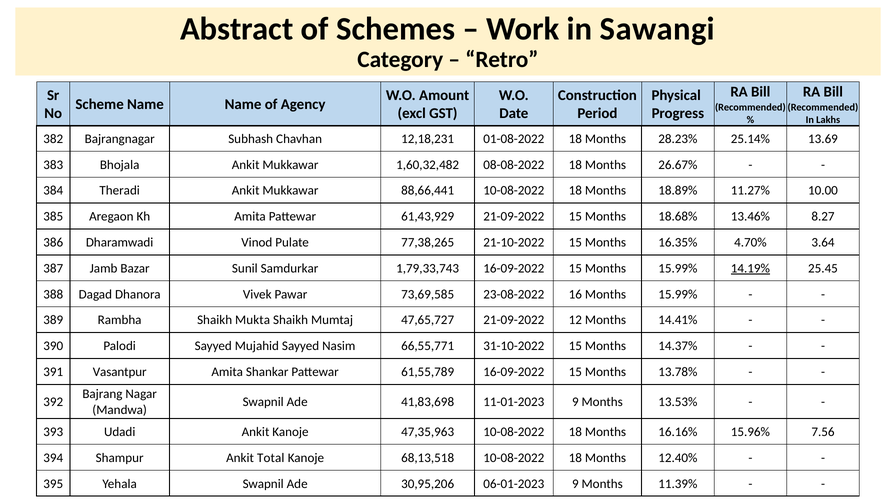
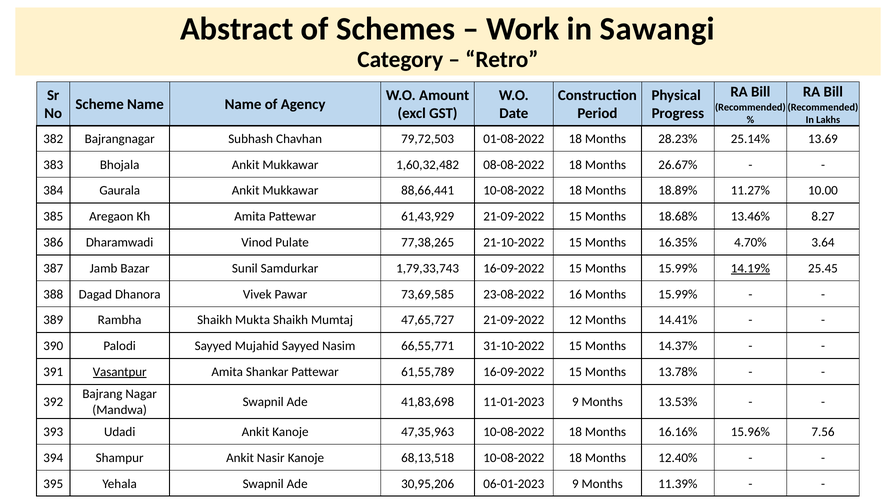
12,18,231: 12,18,231 -> 79,72,503 (428, 139)
Theradi: Theradi -> Gaurala (120, 191)
Vasantpur underline: none -> present (120, 372)
Total: Total -> Nasir (271, 458)
